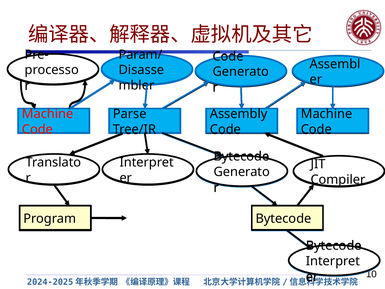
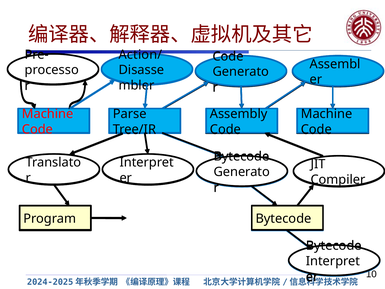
Param/: Param/ -> Action/ (140, 54)
